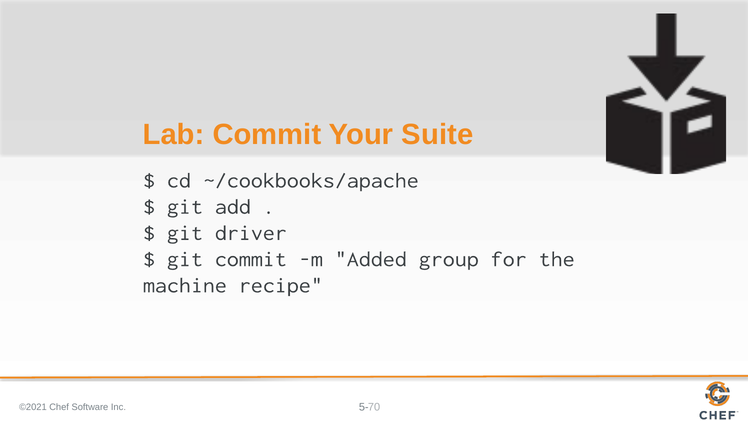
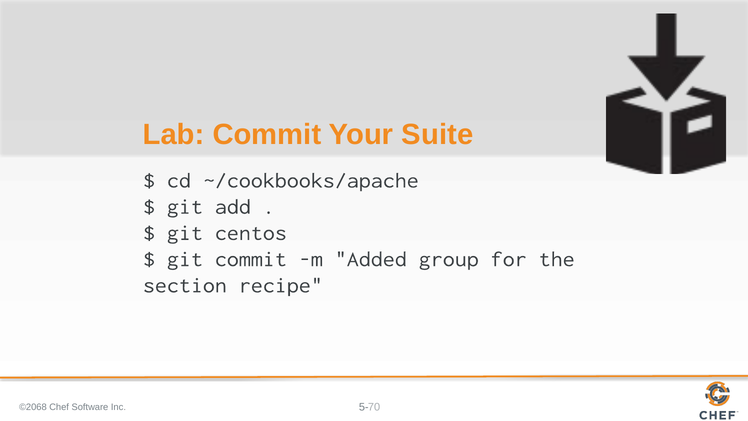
driver: driver -> centos (251, 233)
machine: machine -> section (185, 285)
©2021: ©2021 -> ©2068 (33, 407)
